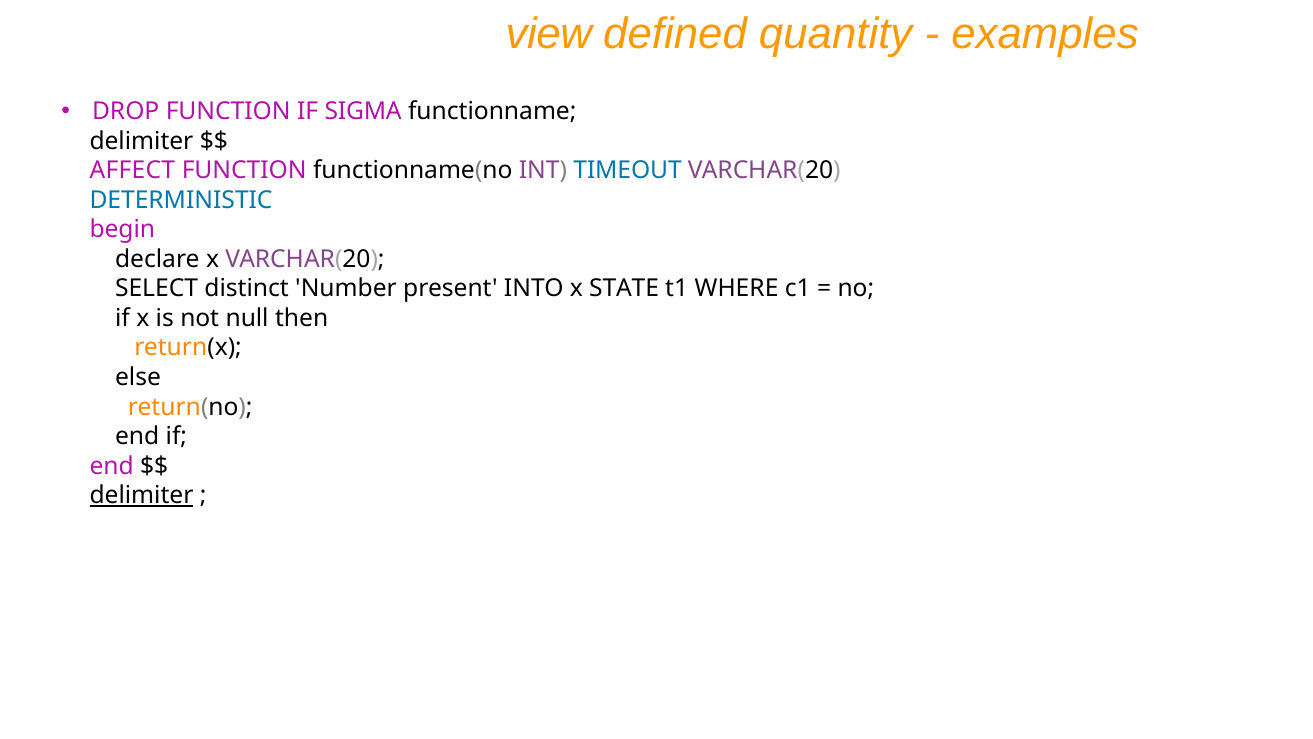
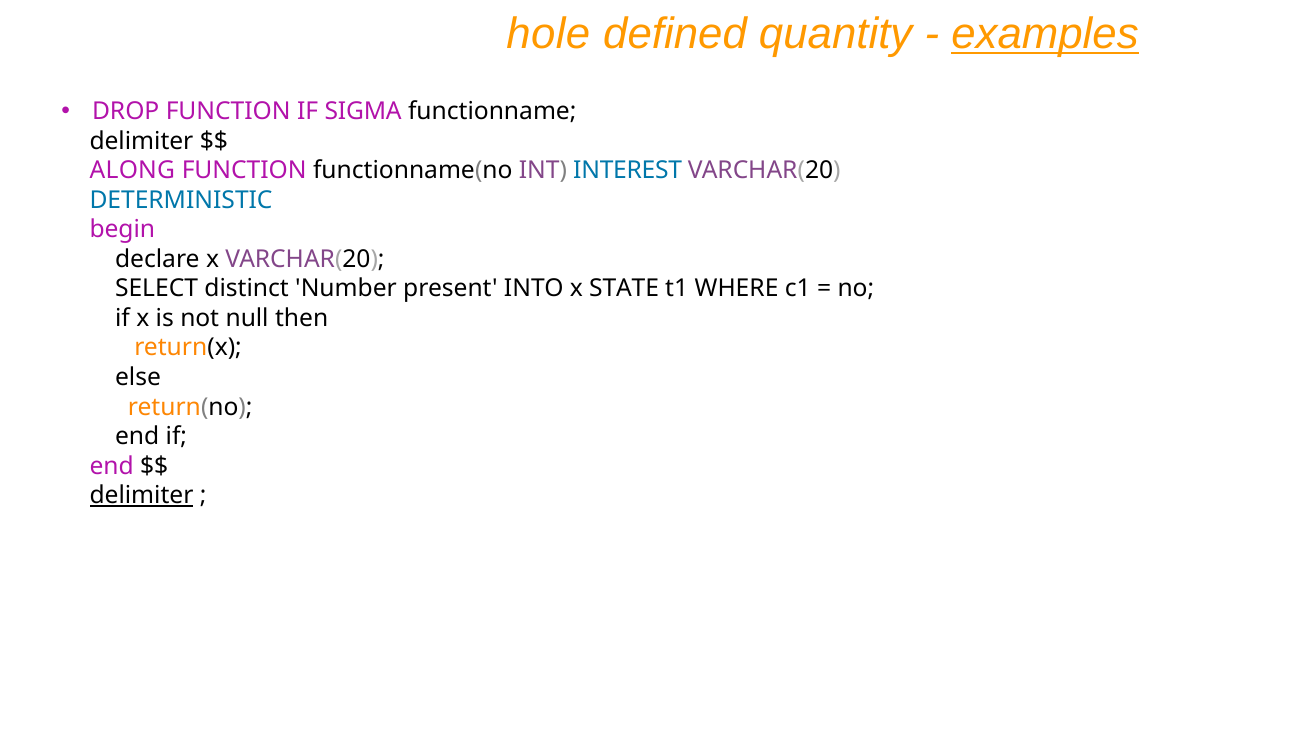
view: view -> hole (548, 34)
examples underline: none -> present (1045, 34)
AFFECT: AFFECT -> ALONG (132, 170)
TIMEOUT: TIMEOUT -> INTEREST (628, 170)
